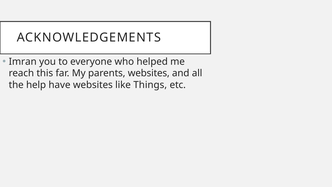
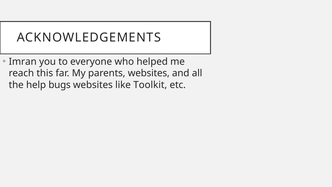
have: have -> bugs (60, 85)
Things: Things -> Toolkit (150, 85)
